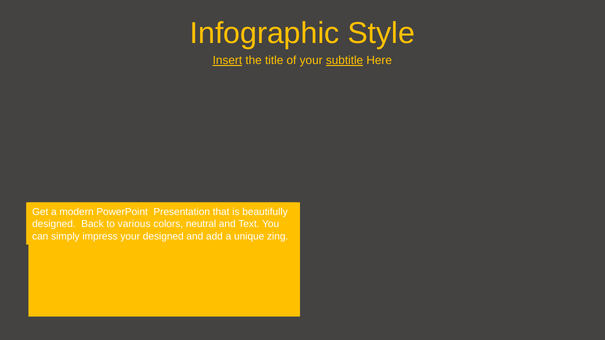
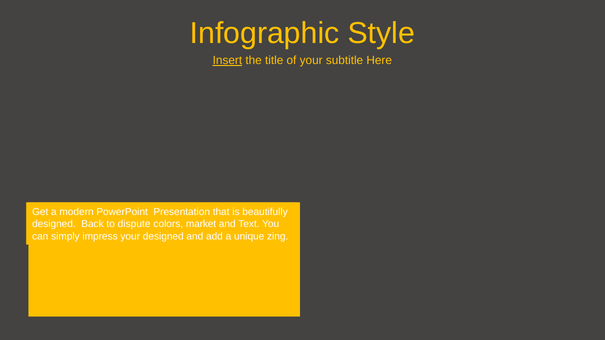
subtitle underline: present -> none (345, 60)
various: various -> dispute (134, 224)
neutral: neutral -> market (201, 224)
